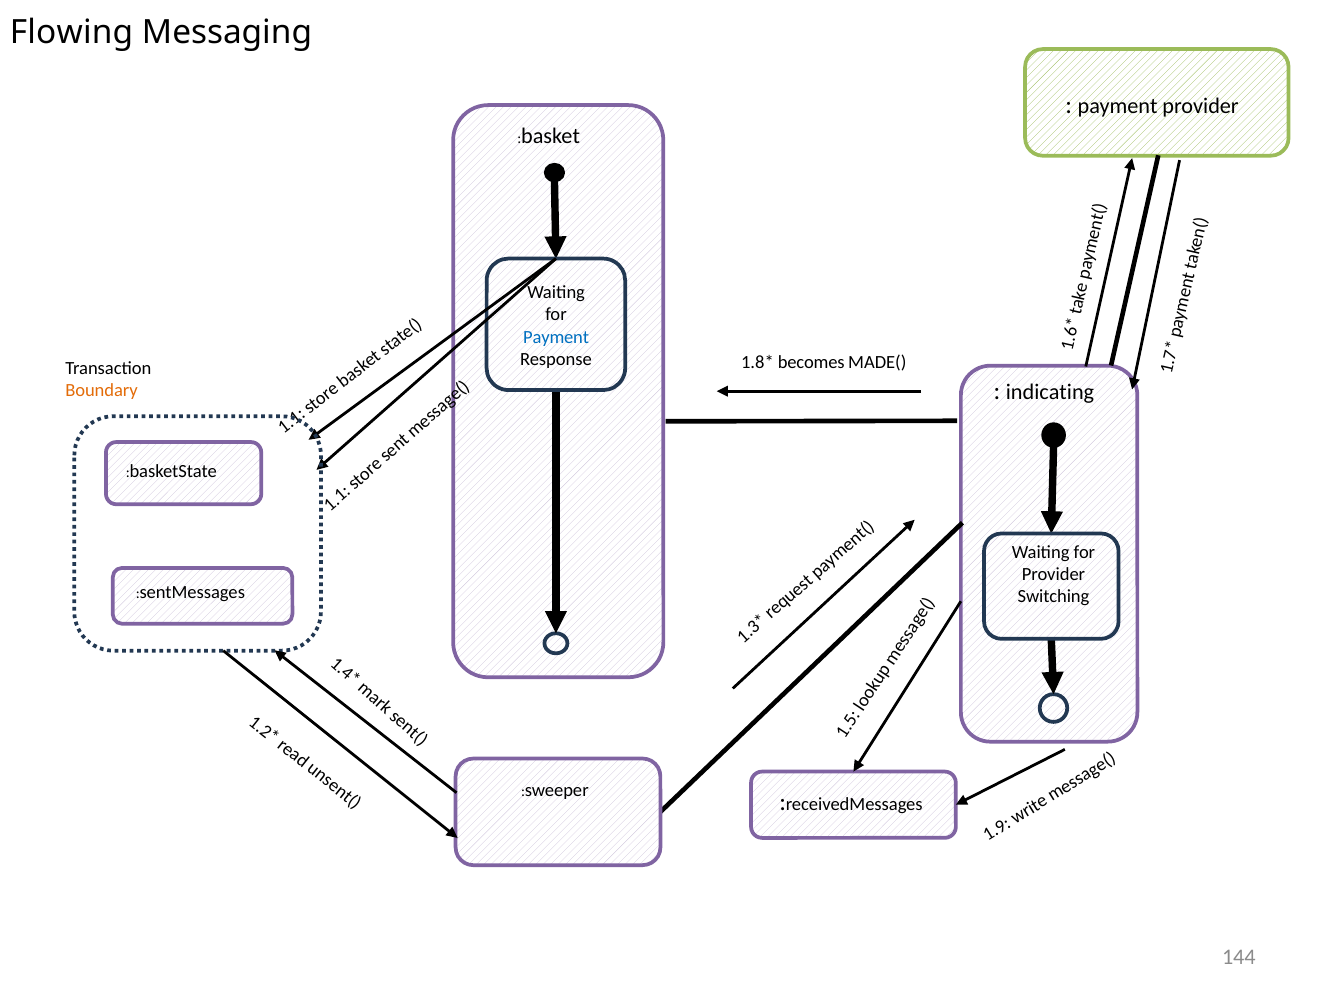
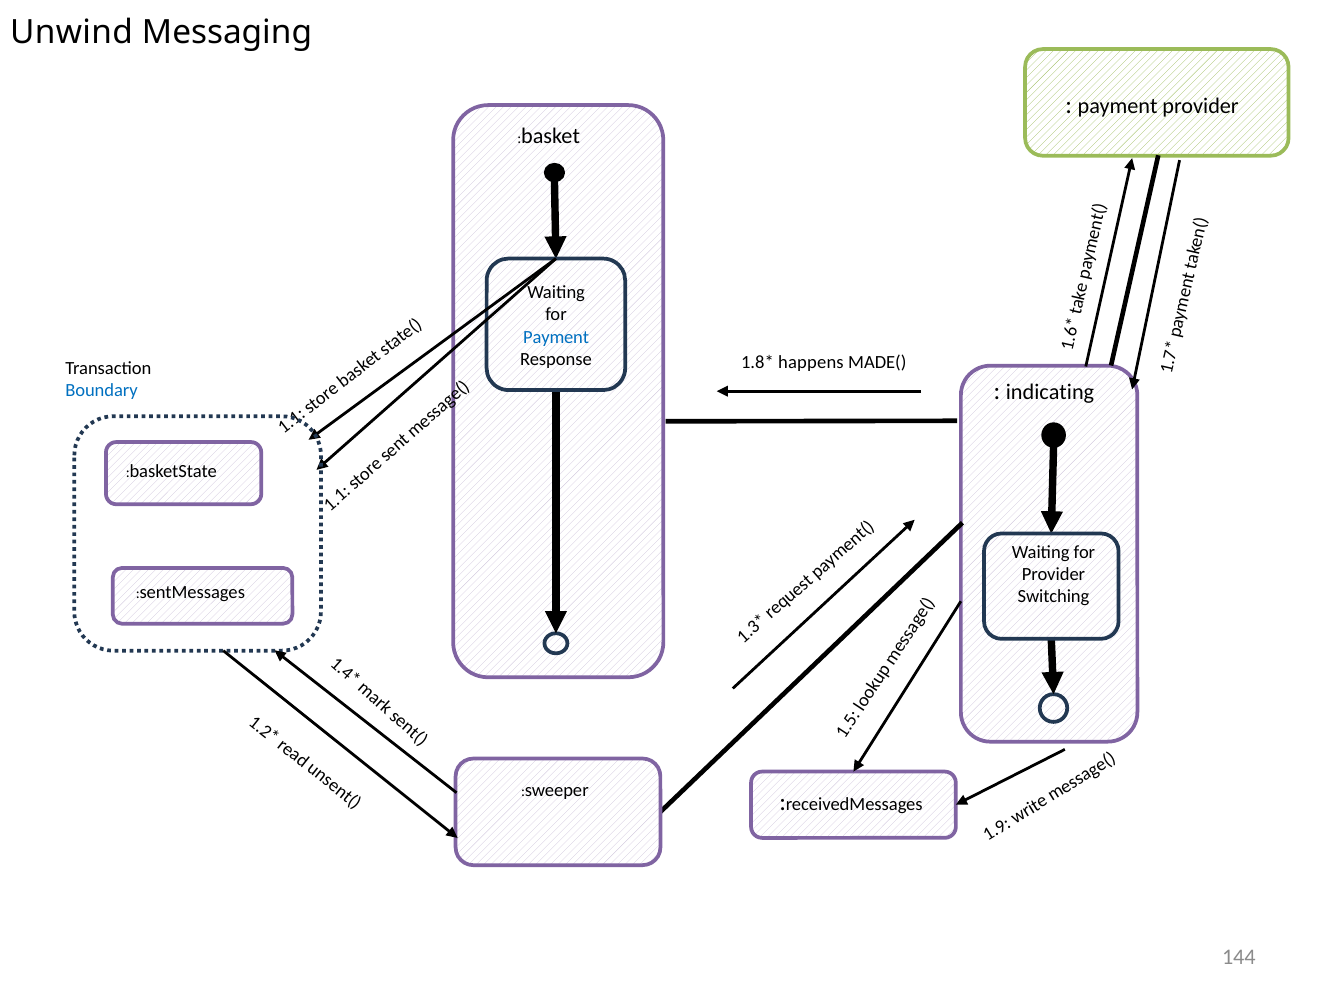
Flowing: Flowing -> Unwind (71, 32)
becomes: becomes -> happens (811, 362)
Boundary colour: orange -> blue (102, 390)
